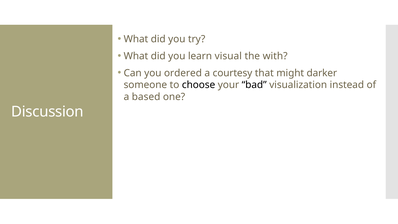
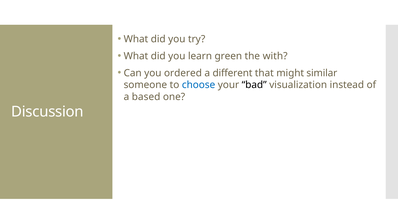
visual: visual -> green (228, 56)
courtesy: courtesy -> different (233, 73)
darker: darker -> similar (322, 73)
choose colour: black -> blue (199, 85)
